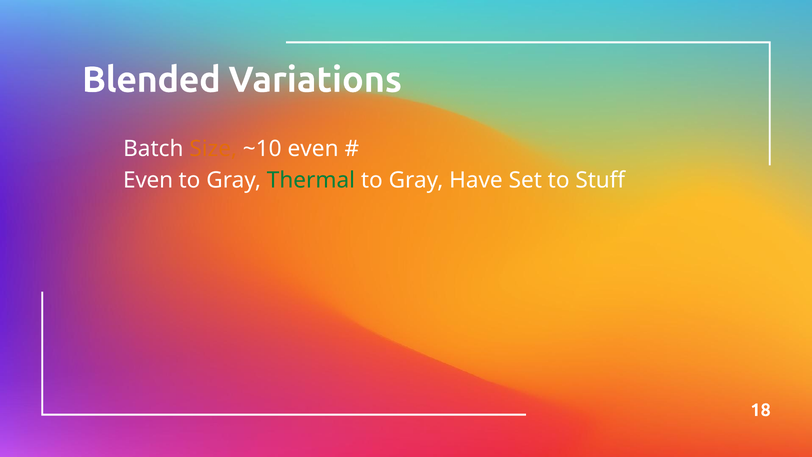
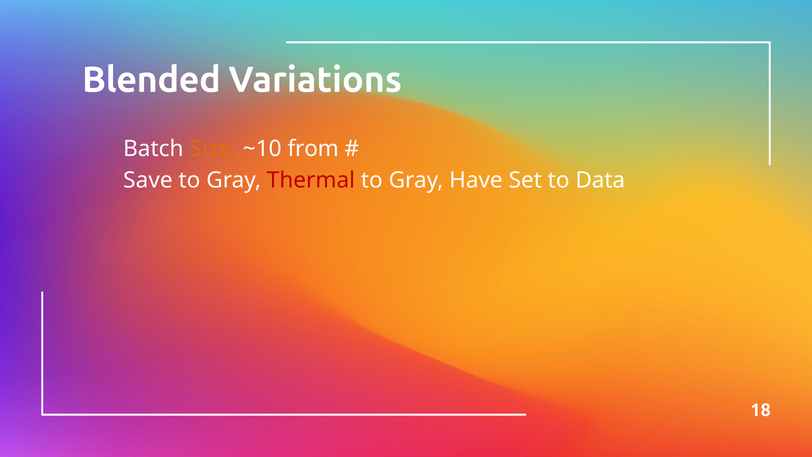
~10 even: even -> from (313, 149)
Even: Even -> Save (148, 180)
Thermal colour: green -> red (311, 180)
Stuff: Stuff -> Data (600, 180)
